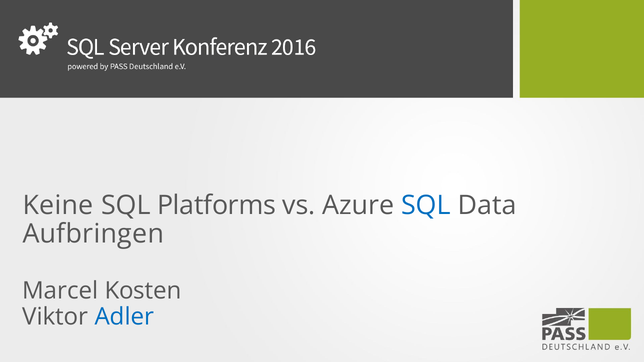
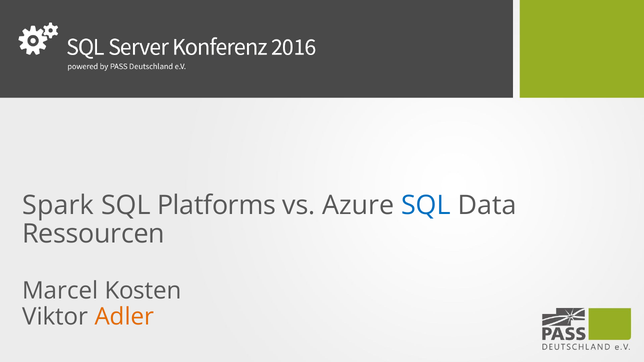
Keine: Keine -> Spark (58, 205)
Aufbringen: Aufbringen -> Ressourcen (94, 234)
Adler colour: blue -> orange (124, 317)
